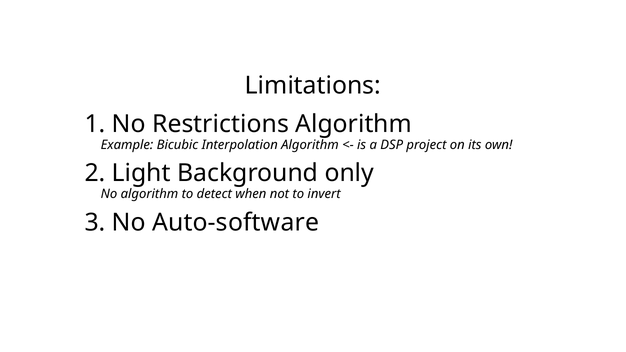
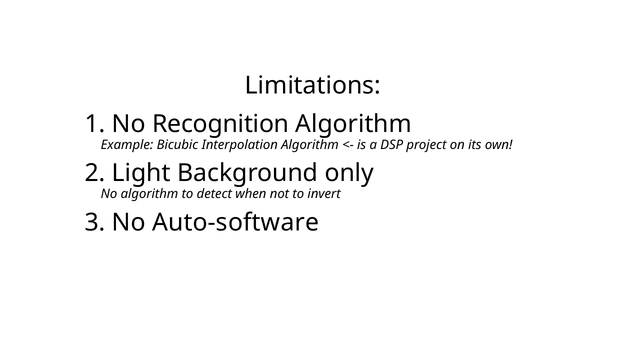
Restrictions: Restrictions -> Recognition (221, 124)
